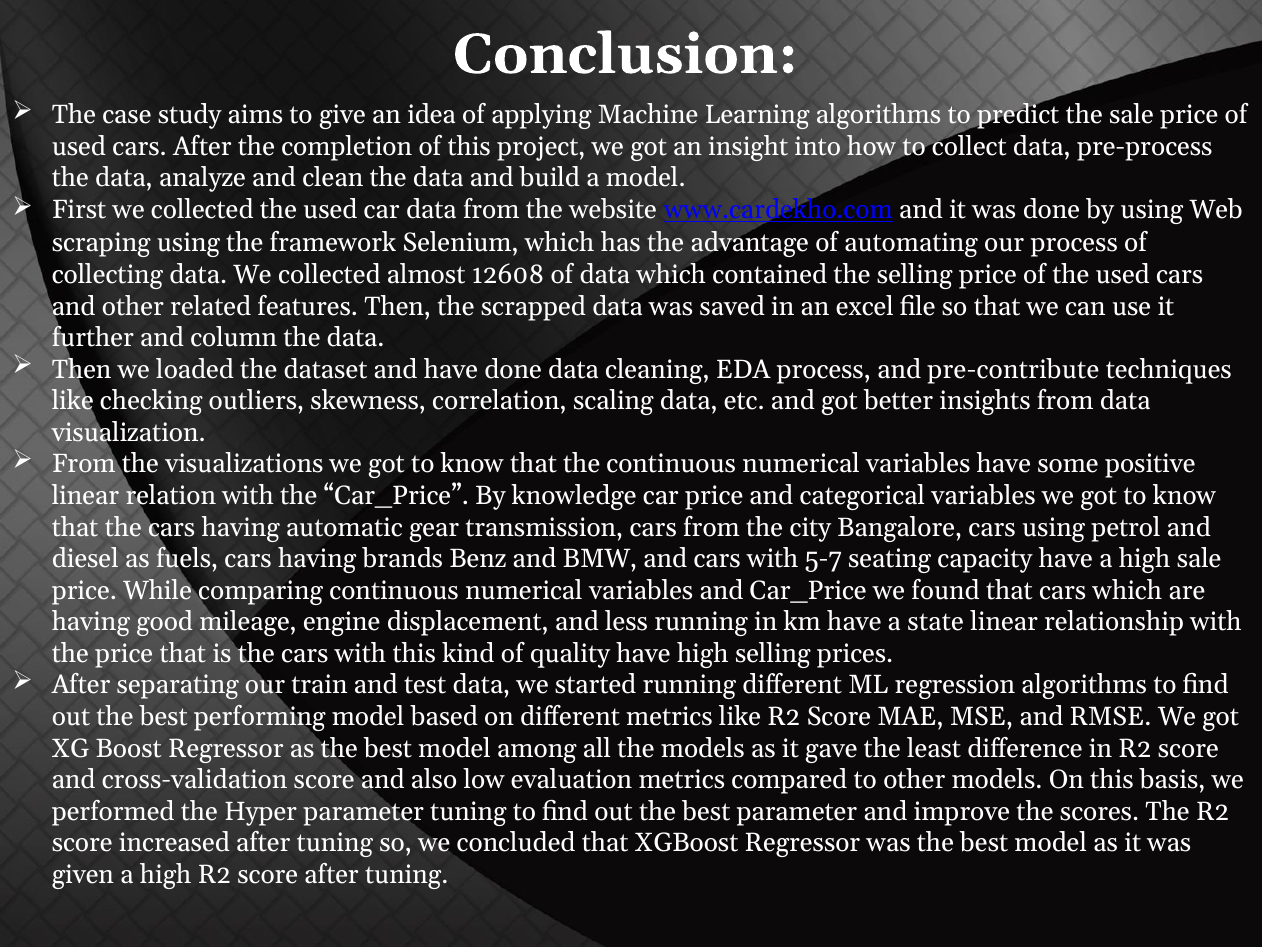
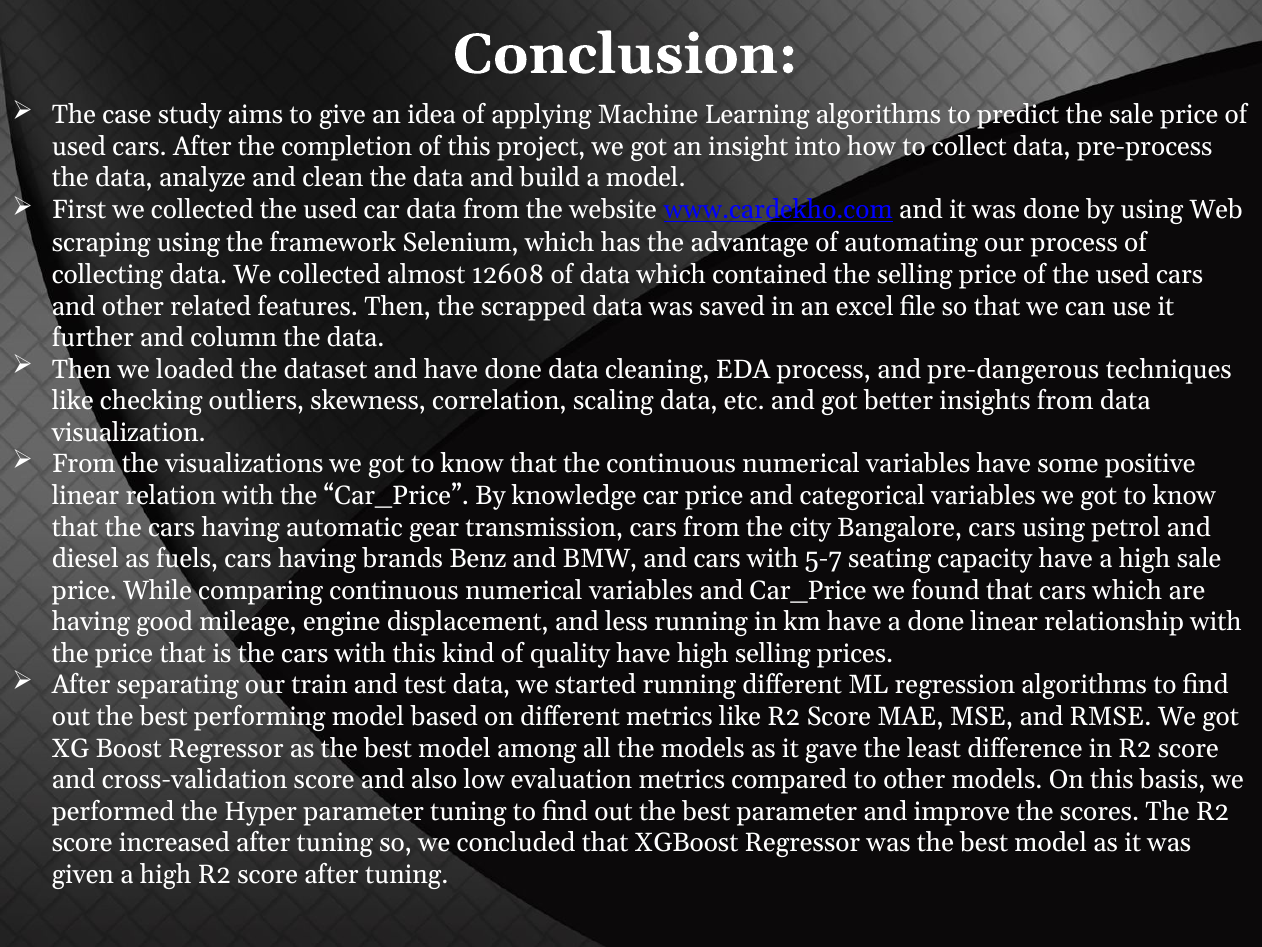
pre-contribute: pre-contribute -> pre-dangerous (1013, 369)
a state: state -> done (936, 622)
